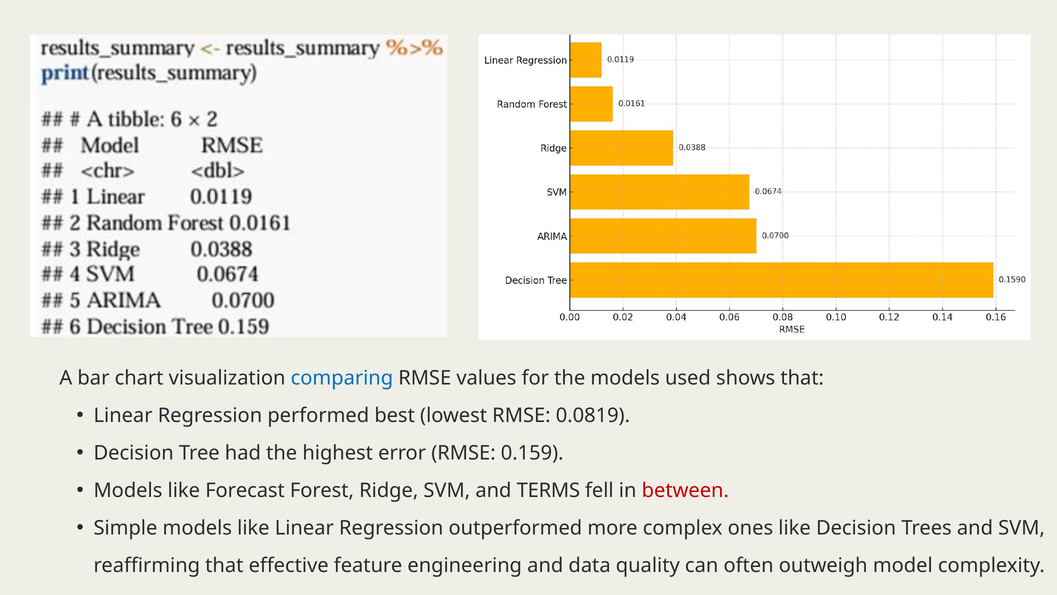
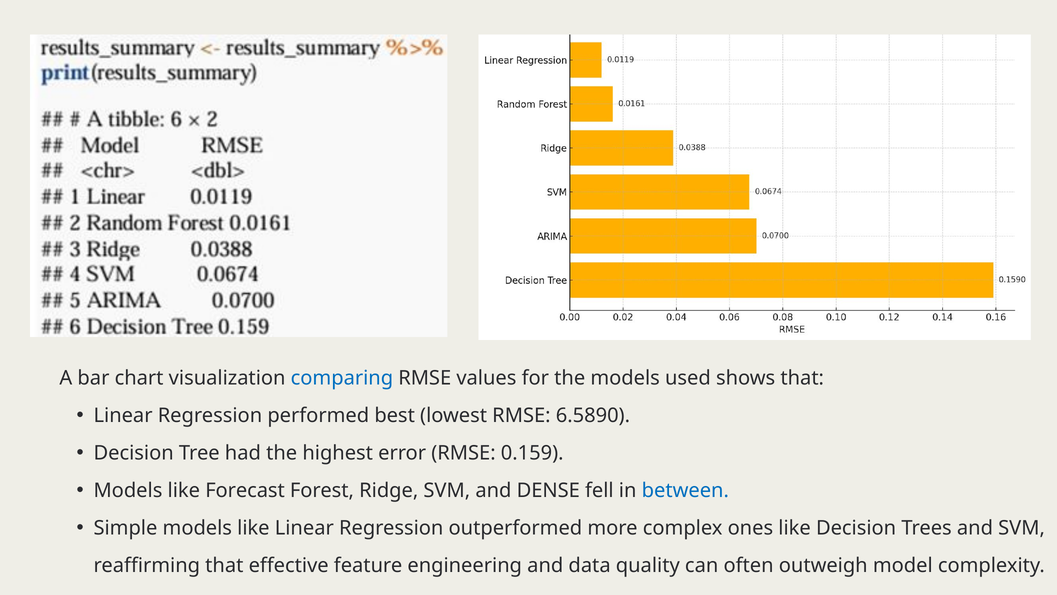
0.0819: 0.0819 -> 6.5890 (593, 415)
TERMS: TERMS -> DENSE (548, 490)
between colour: red -> blue (685, 490)
